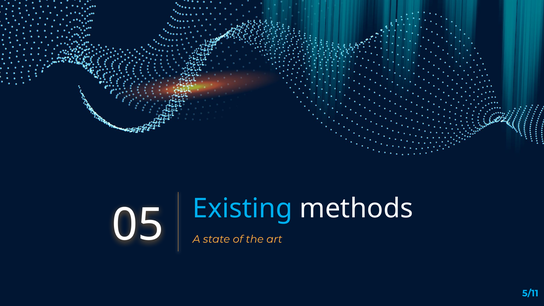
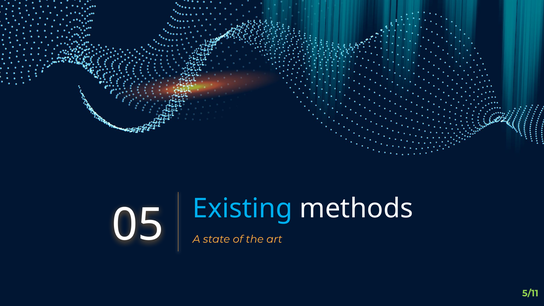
5/11 colour: light blue -> light green (530, 293)
